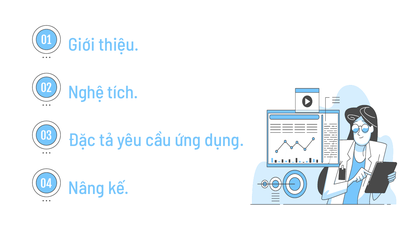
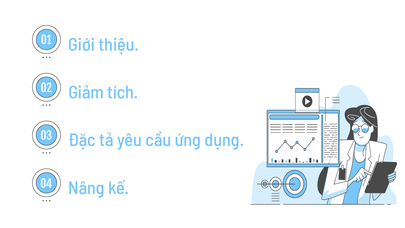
Nghệ: Nghệ -> Giảm (86, 92)
